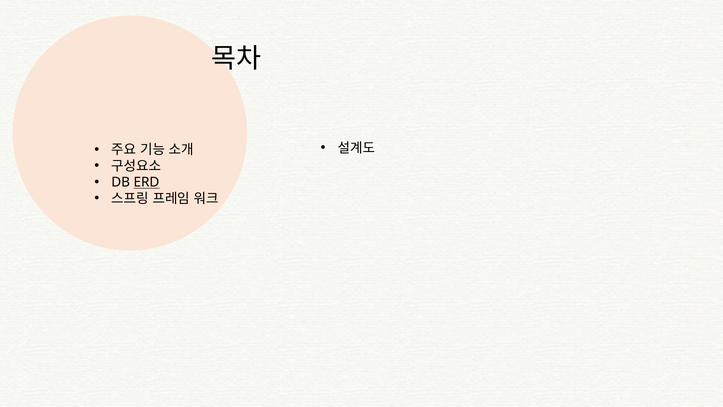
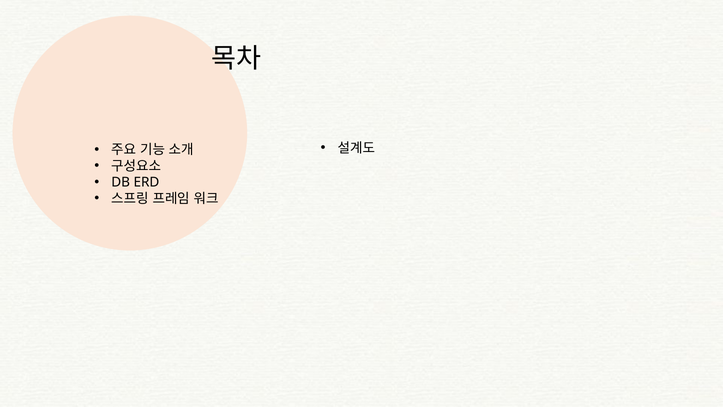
ERD underline: present -> none (146, 182)
